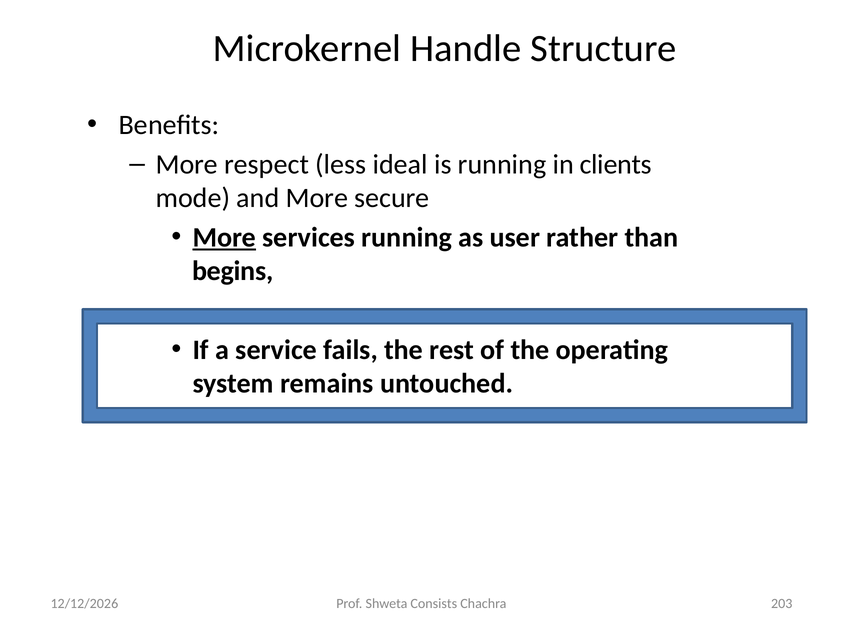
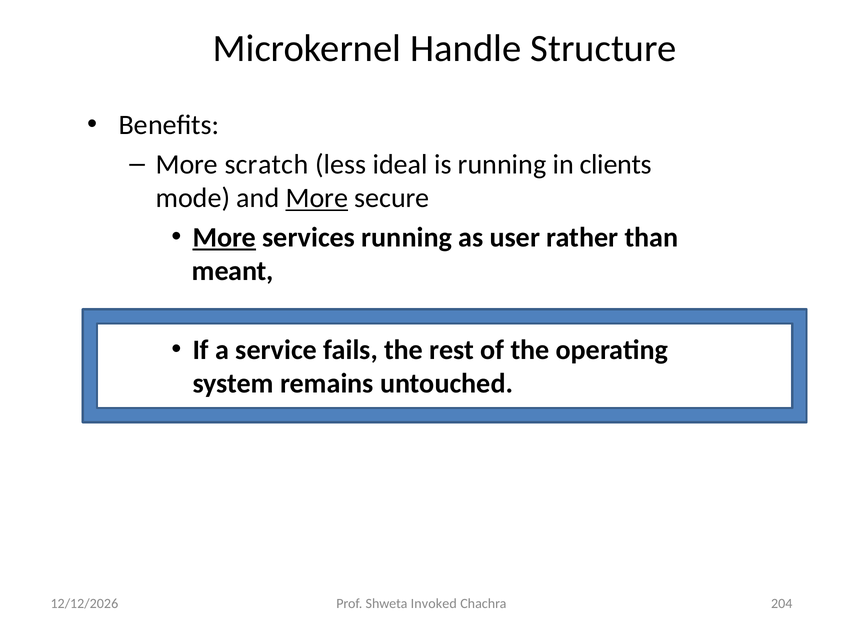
respect: respect -> scratch (266, 165)
More underline: none -> present (317, 198)
begins: begins -> meant (233, 271)
Consists: Consists -> Invoked (434, 604)
203: 203 -> 204 (782, 604)
